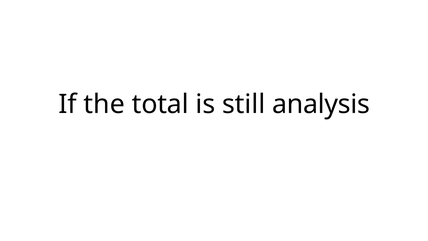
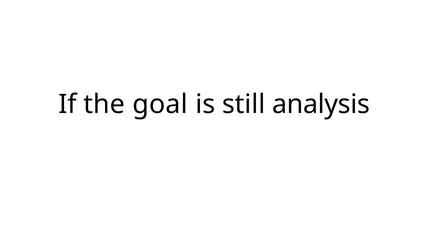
total: total -> goal (160, 104)
